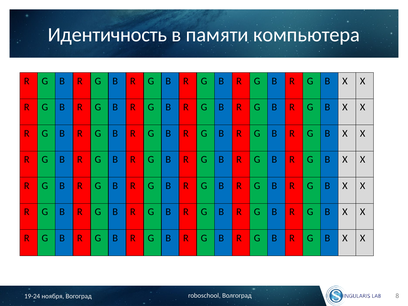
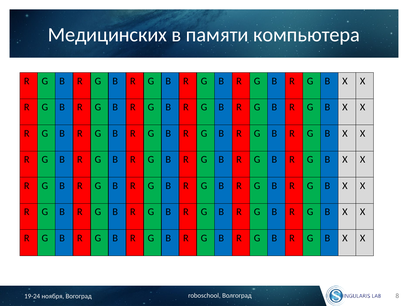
Идентичность: Идентичность -> Медицинских (107, 35)
